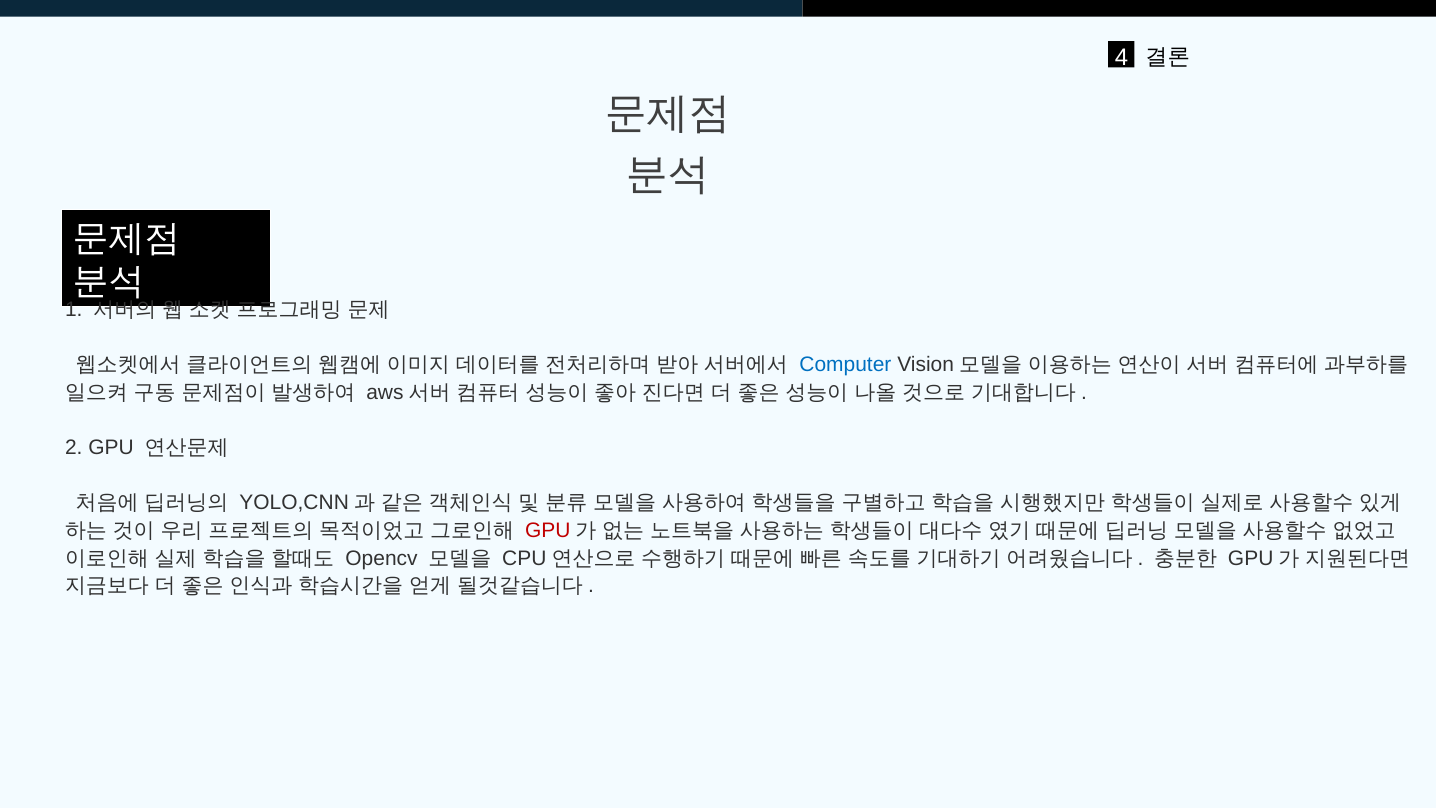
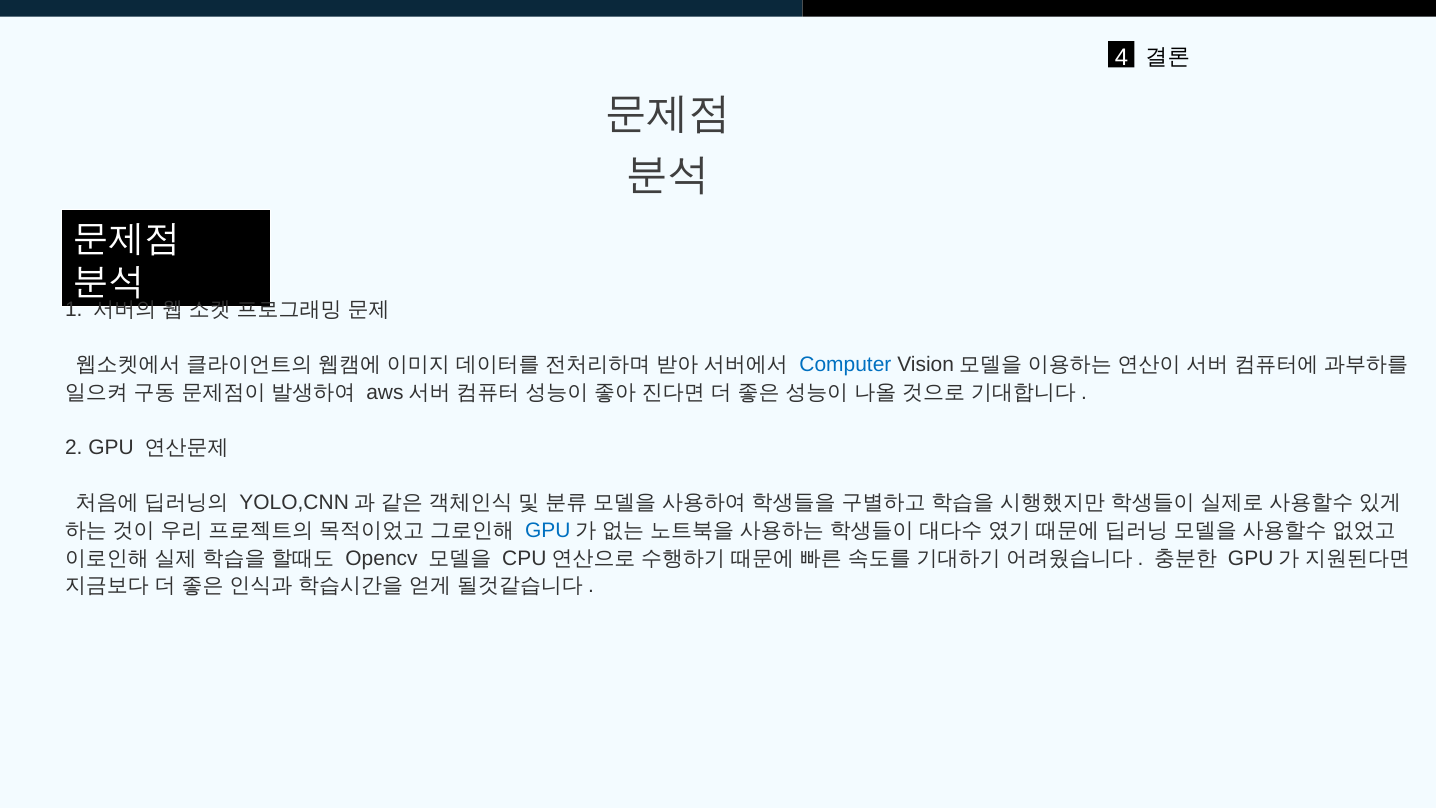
GPU colour: red -> blue (548, 530)
